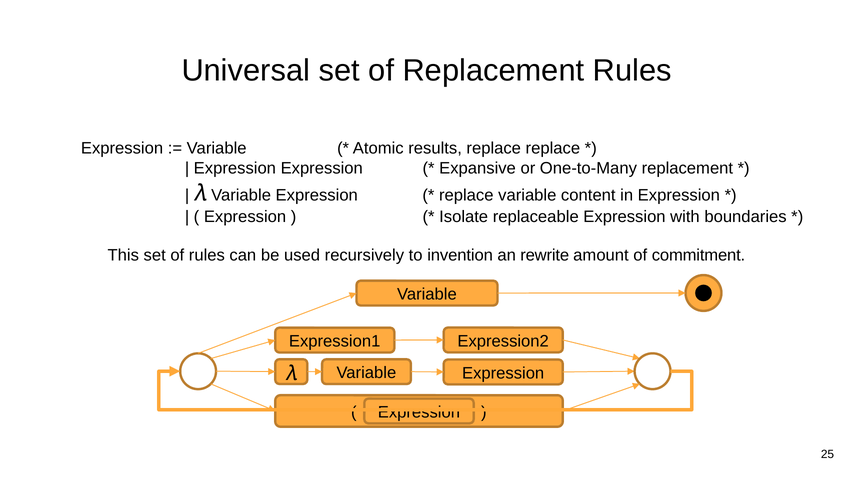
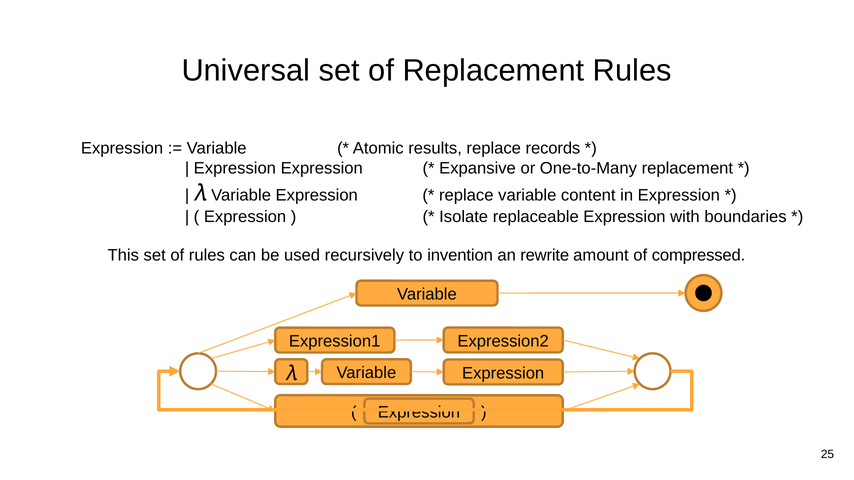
replace replace: replace -> records (553, 149)
commitment: commitment -> compressed (699, 255)
